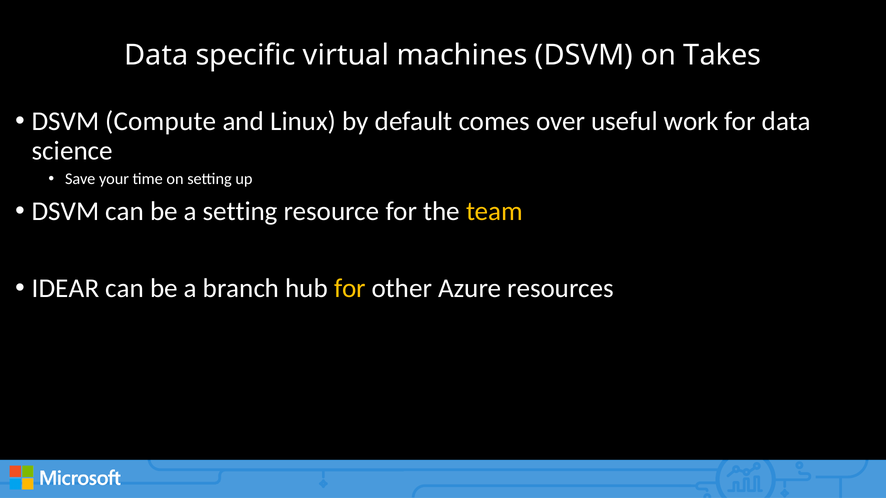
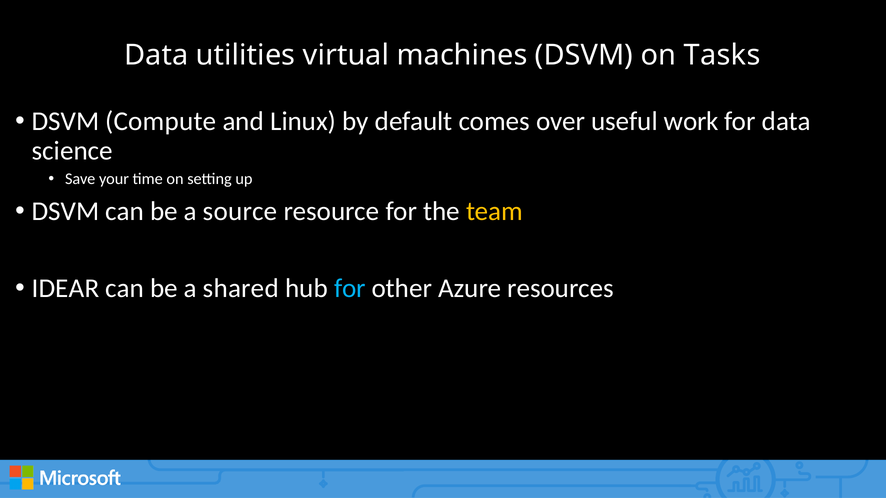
specific: specific -> utilities (246, 55)
Takes: Takes -> Tasks (722, 55)
a setting: setting -> source (240, 212)
branch: branch -> shared (241, 289)
for colour: yellow -> light blue (350, 289)
